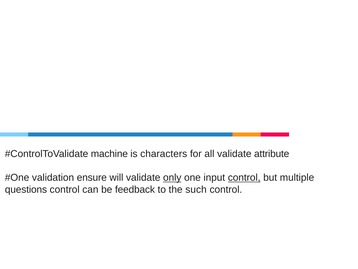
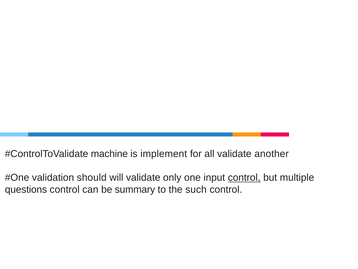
characters: characters -> implement (164, 153)
attribute: attribute -> another (272, 153)
ensure: ensure -> should (92, 177)
only underline: present -> none (172, 177)
feedback: feedback -> summary (135, 189)
